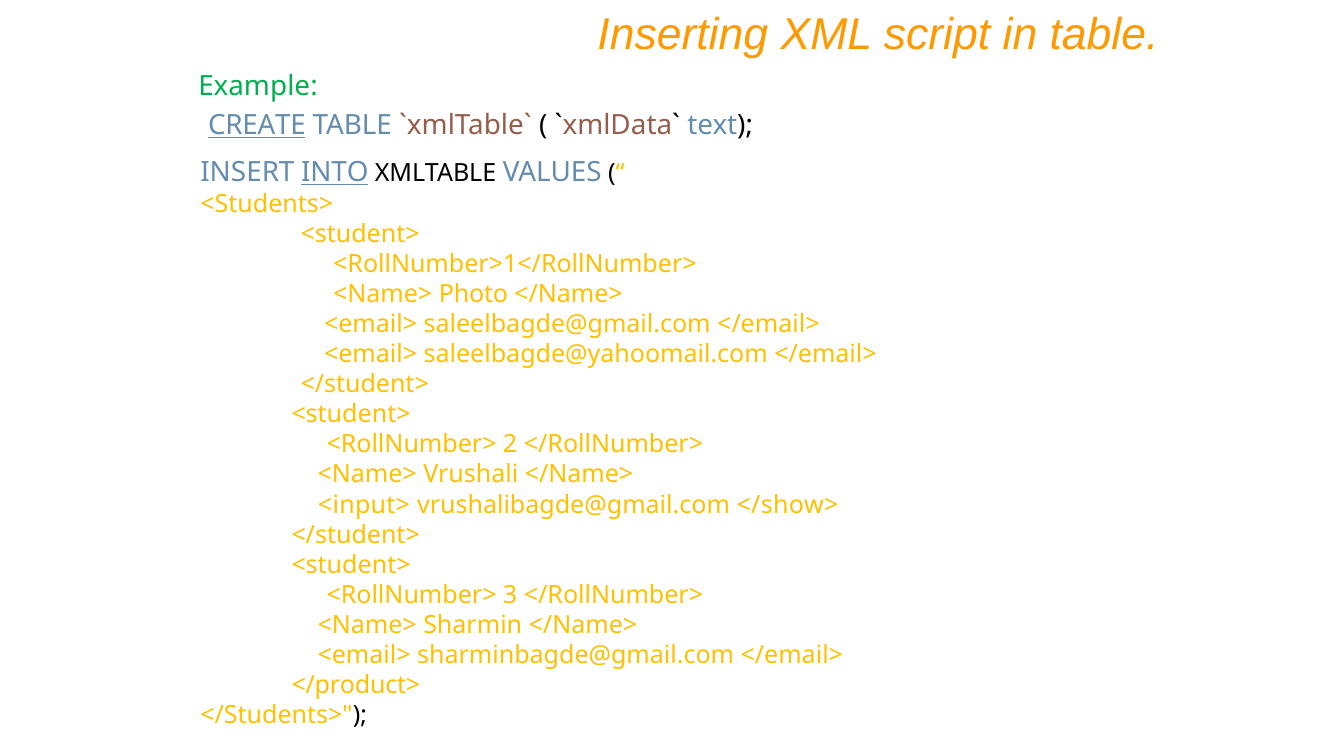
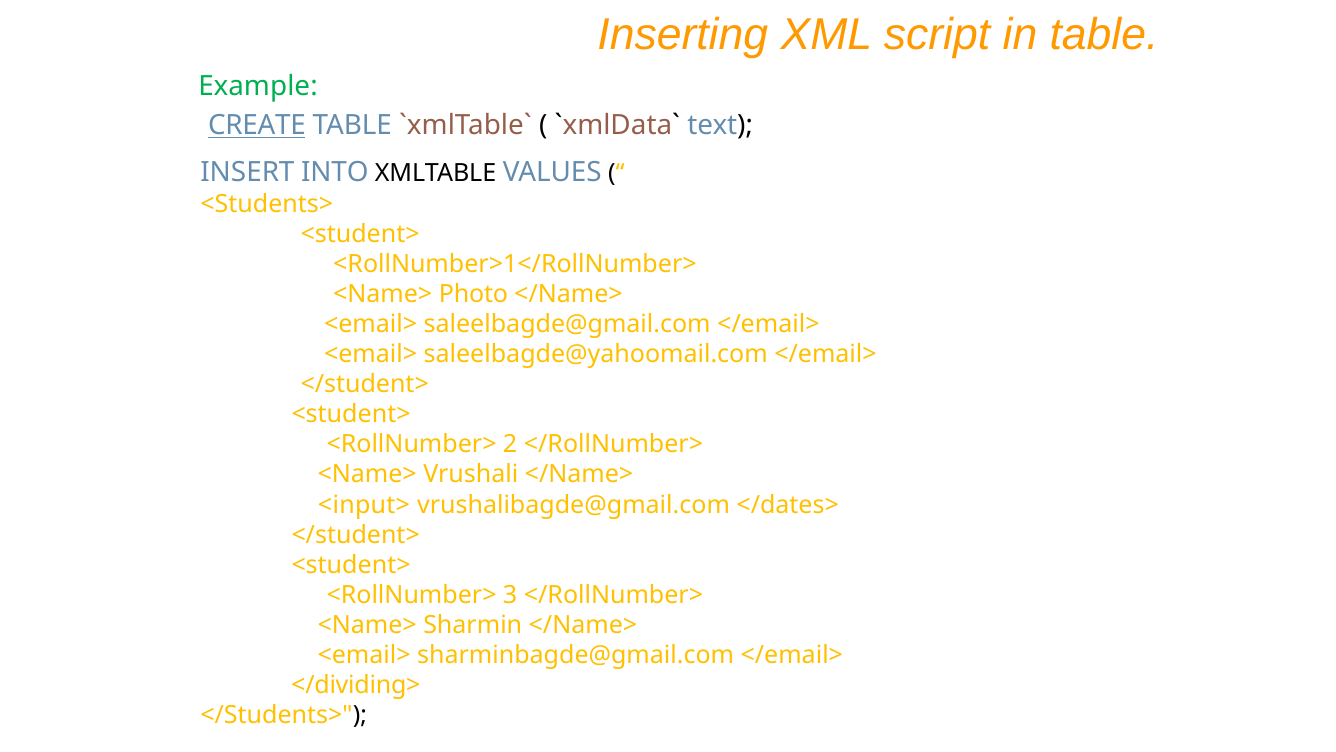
INTO underline: present -> none (335, 172)
</show>: </show> -> </dates> (788, 504)
</product>: </product> -> </dividing> (356, 685)
